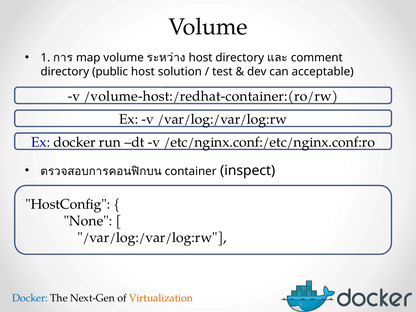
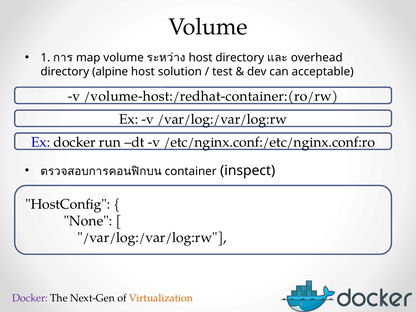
comment: comment -> overhead (317, 58)
public: public -> alpine (110, 72)
Docker colour: blue -> purple (30, 298)
